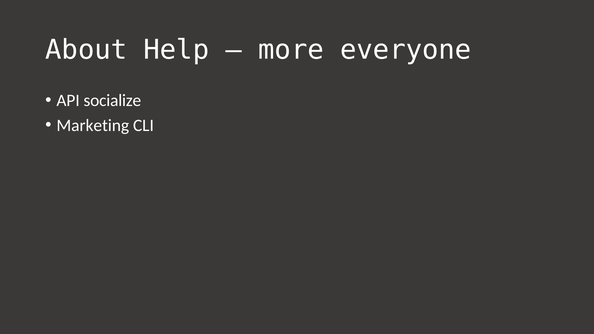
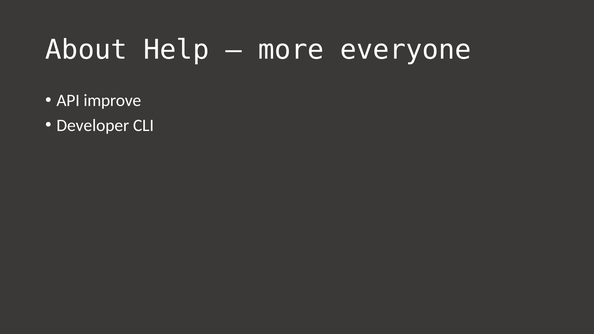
socialize: socialize -> improve (112, 100)
Marketing: Marketing -> Developer (93, 125)
